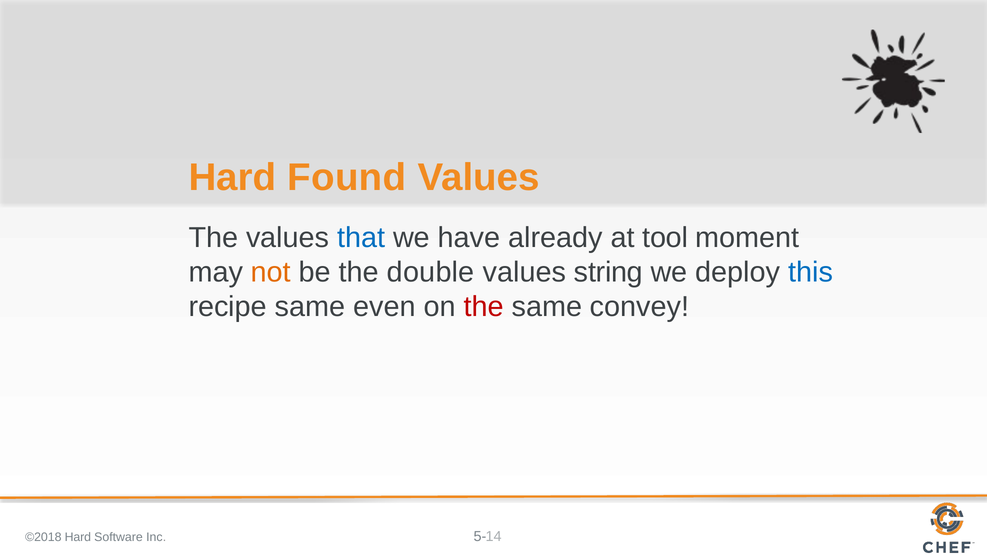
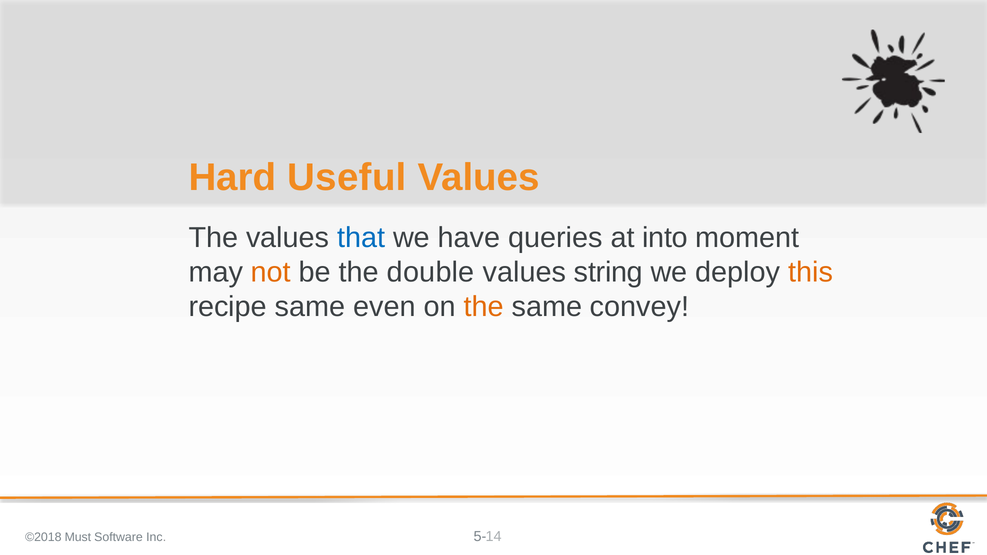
Found: Found -> Useful (347, 178)
already: already -> queries (556, 238)
tool: tool -> into (665, 238)
this colour: blue -> orange (811, 272)
the colour: red -> orange (484, 307)
©2018 Hard: Hard -> Must (78, 537)
